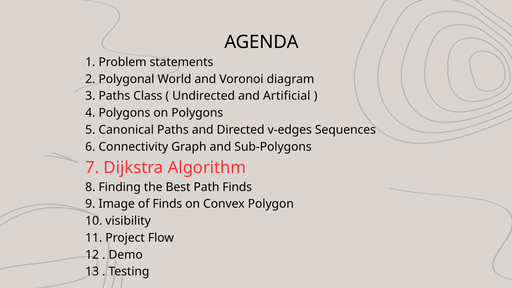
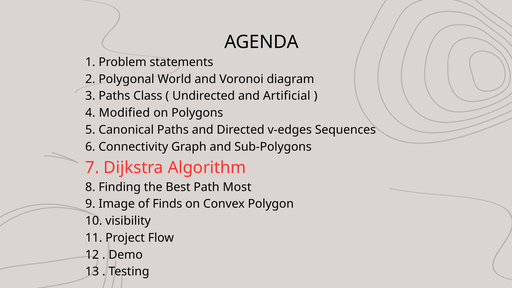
4 Polygons: Polygons -> Modified (124, 113)
Path Finds: Finds -> Most (237, 187)
